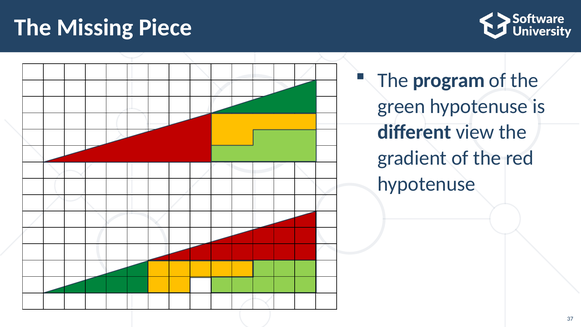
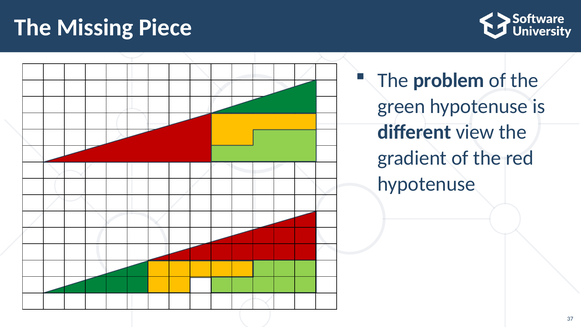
program: program -> problem (449, 80)
